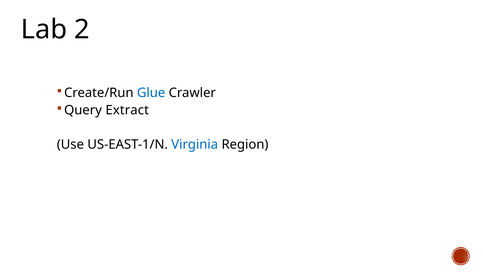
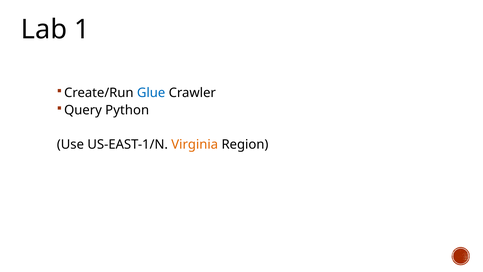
2: 2 -> 1 (82, 29)
Extract: Extract -> Python (127, 110)
Virginia colour: blue -> orange (195, 144)
